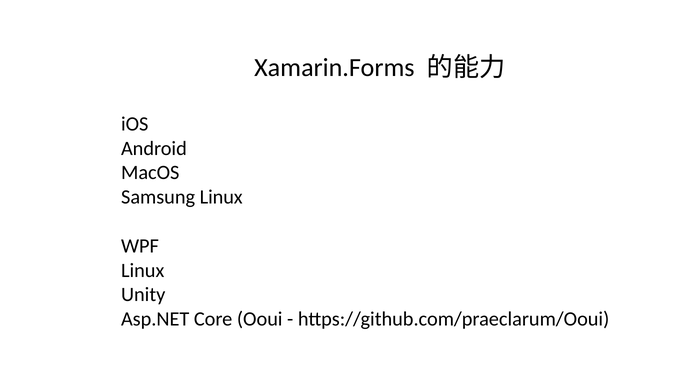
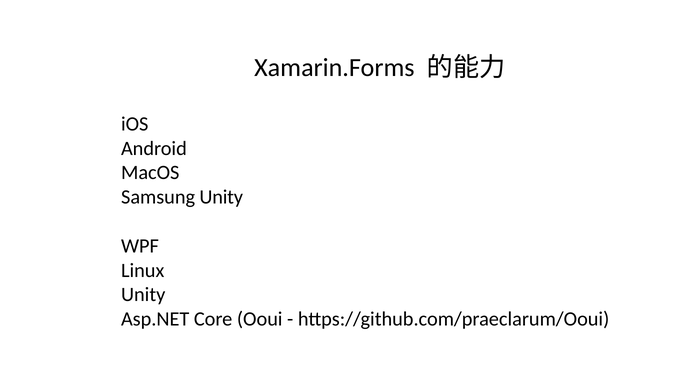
Samsung Linux: Linux -> Unity (221, 197)
